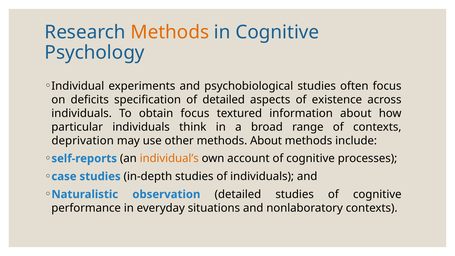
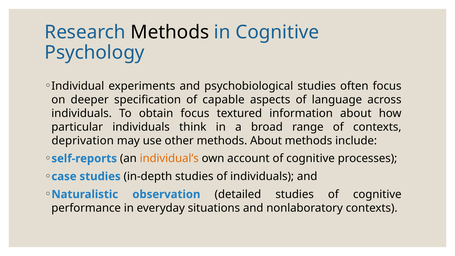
Methods colour: orange -> black (170, 32)
deficits: deficits -> deeper (90, 100)
of detailed: detailed -> capable (224, 100)
existence: existence -> language (337, 100)
